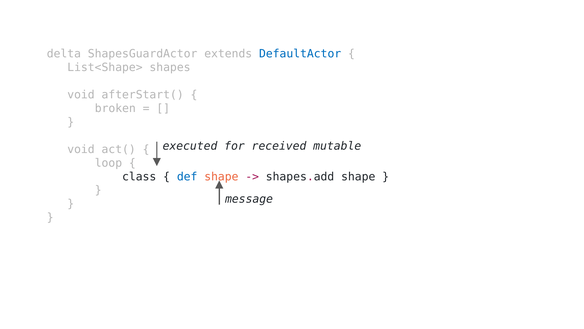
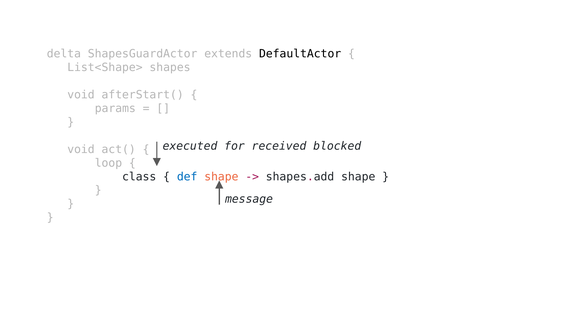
DefaultActor colour: blue -> black (300, 54)
broken: broken -> params (115, 108)
mutable: mutable -> blocked (337, 146)
